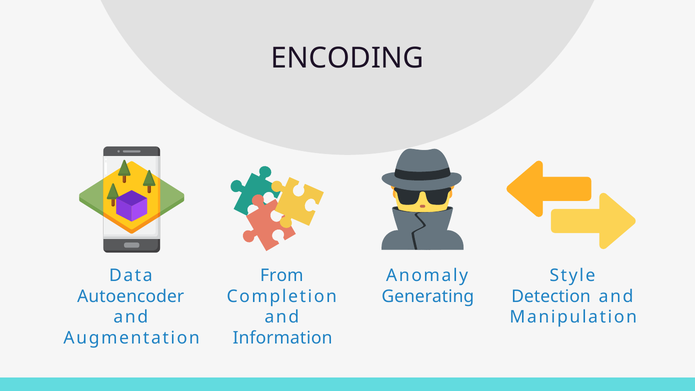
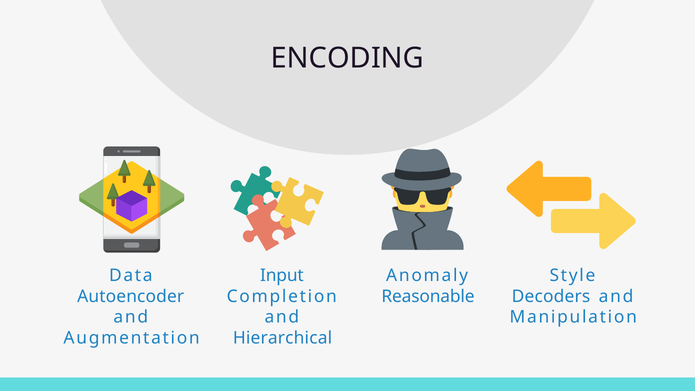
From: From -> Input (282, 276)
Generating: Generating -> Reasonable (428, 296)
Detection: Detection -> Decoders (551, 296)
Information: Information -> Hierarchical (283, 338)
